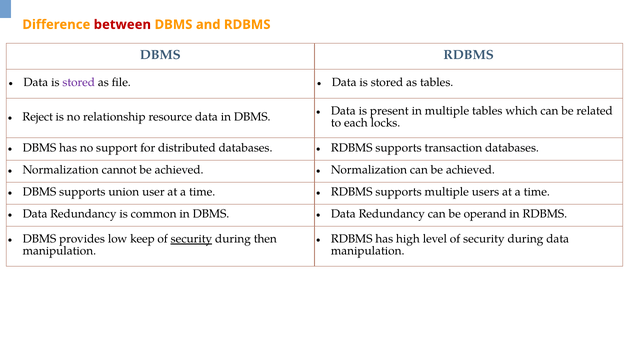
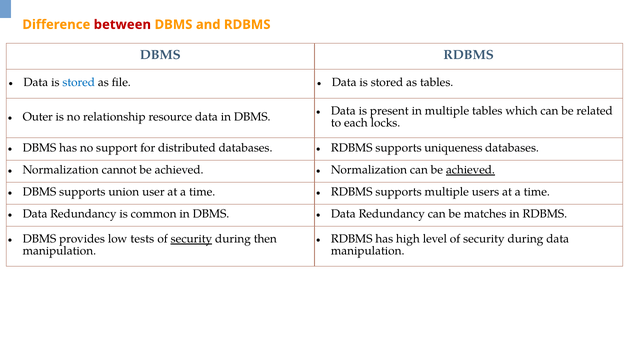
stored colour: purple -> blue (79, 82)
Reject: Reject -> Outer (38, 117)
transaction: transaction -> uniqueness (453, 148)
achieved underline: none -> present (470, 170)
operand: operand -> matches (485, 214)
keep: keep -> tests (142, 239)
